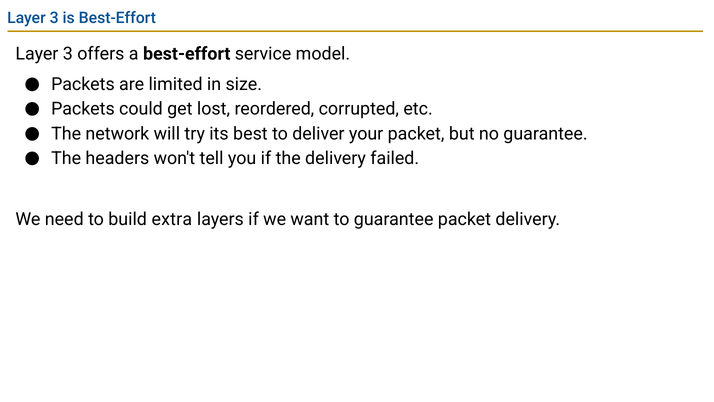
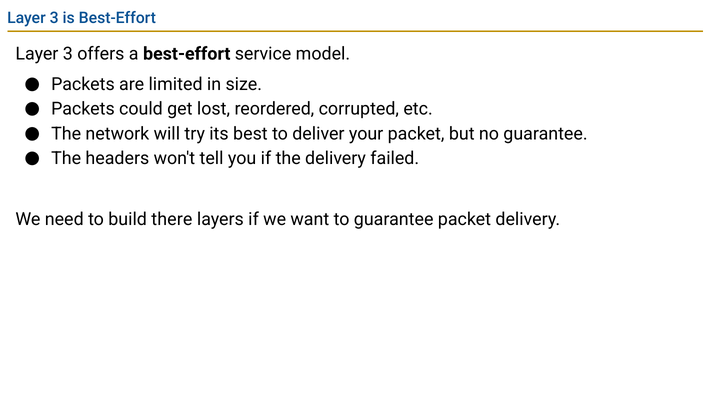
extra: extra -> there (172, 219)
